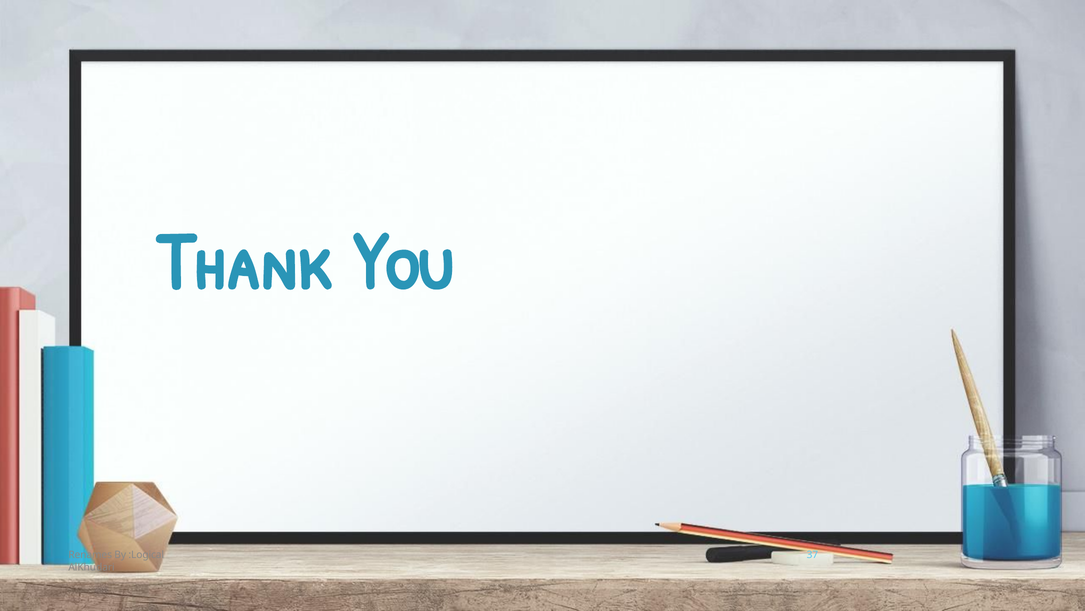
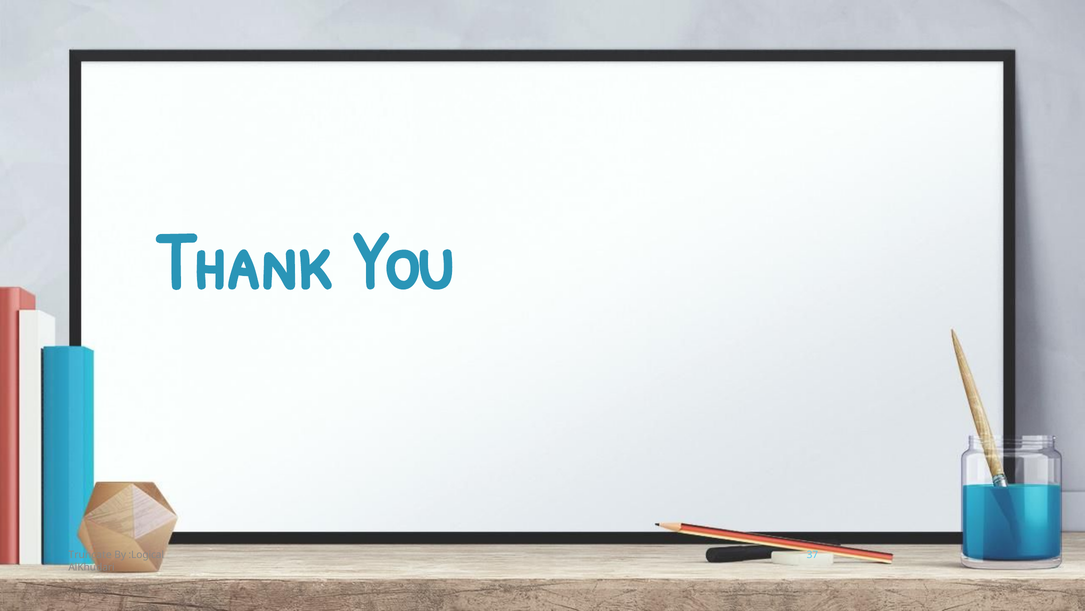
Renames: Renames -> Truncate (90, 554)
